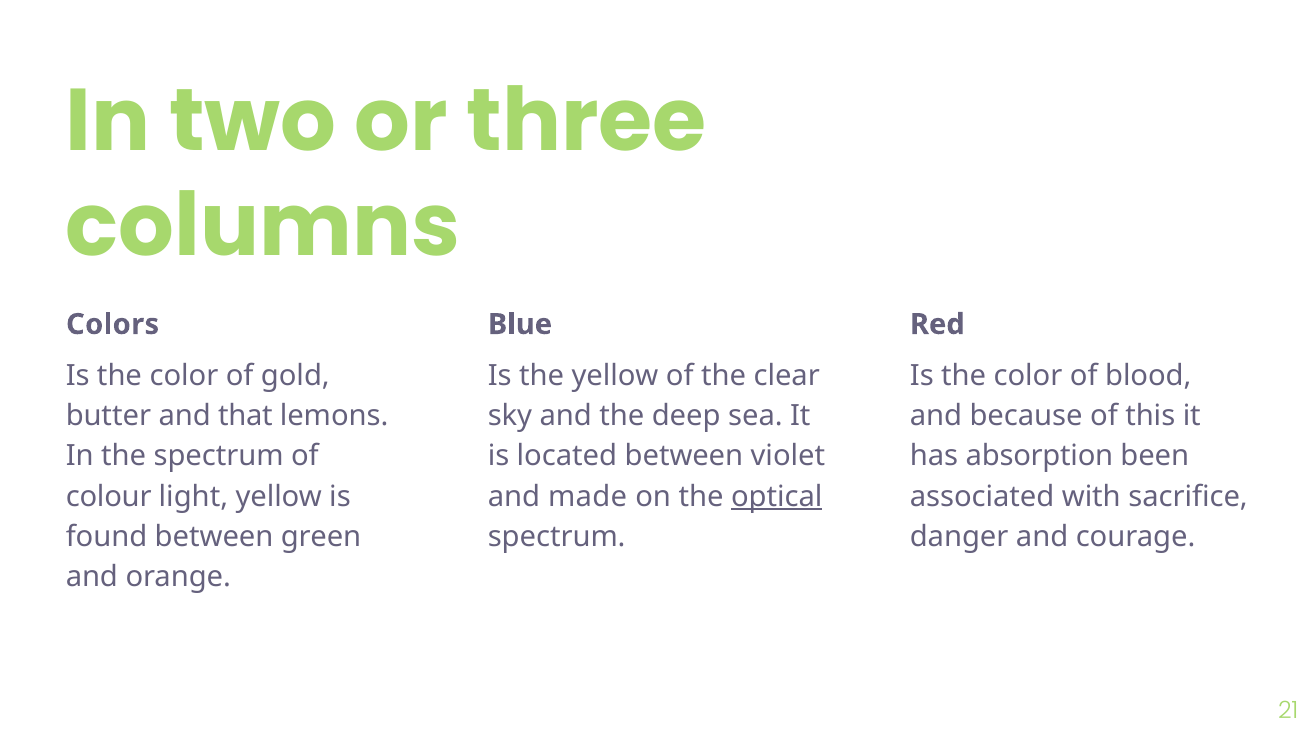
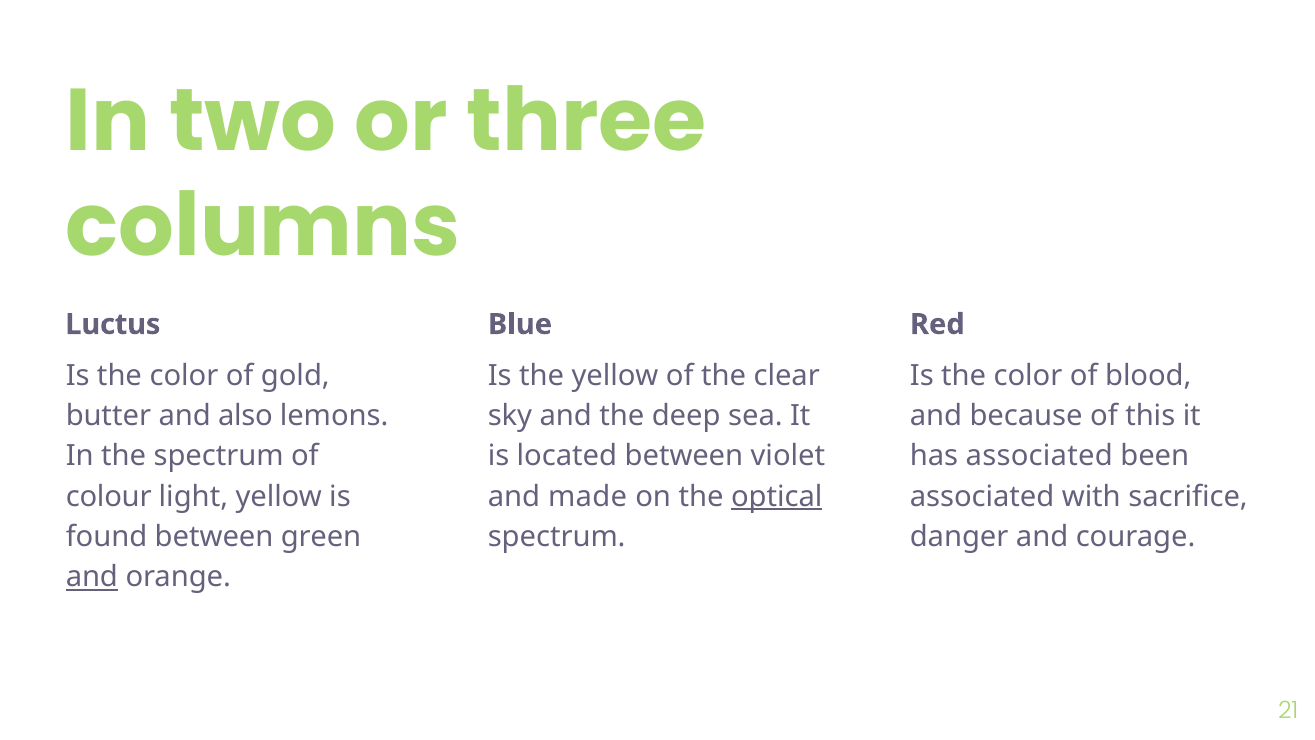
Colors: Colors -> Luctus (113, 324)
that: that -> also (245, 416)
has absorption: absorption -> associated (1039, 456)
and underline: none -> present (92, 577)
